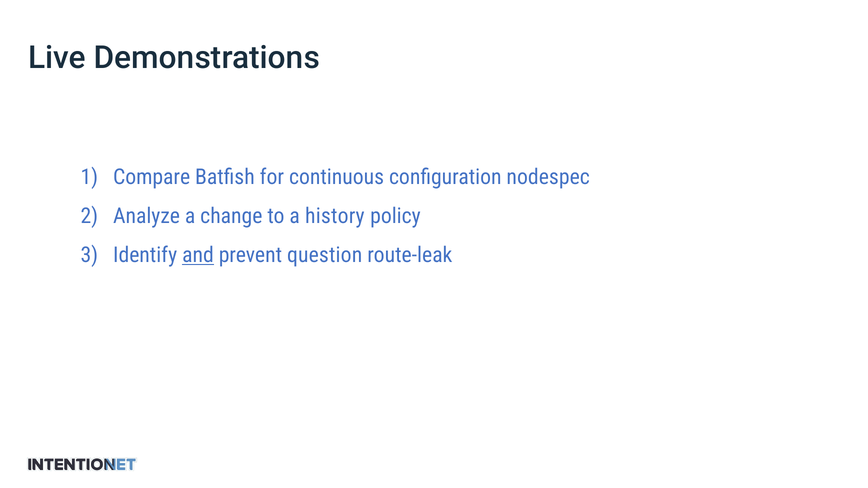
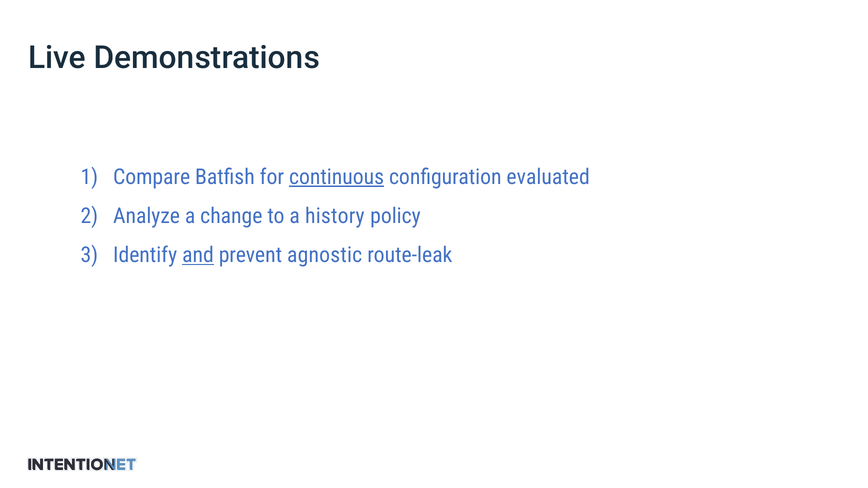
continuous underline: none -> present (337, 177)
nodespec: nodespec -> evaluated (548, 177)
question: question -> agnostic (325, 255)
